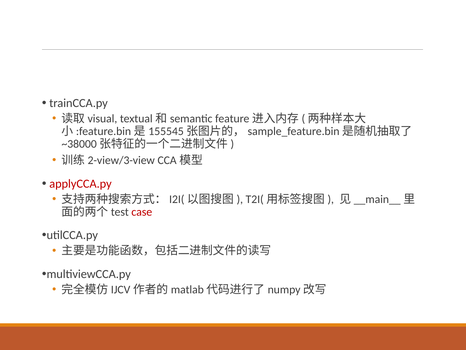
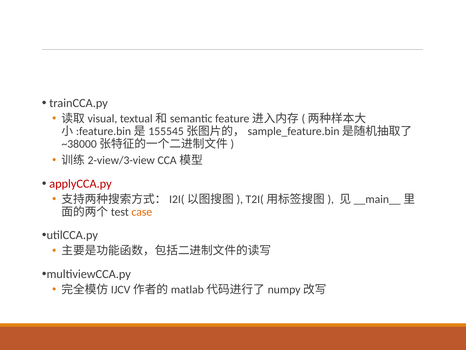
case colour: red -> orange (142, 212)
